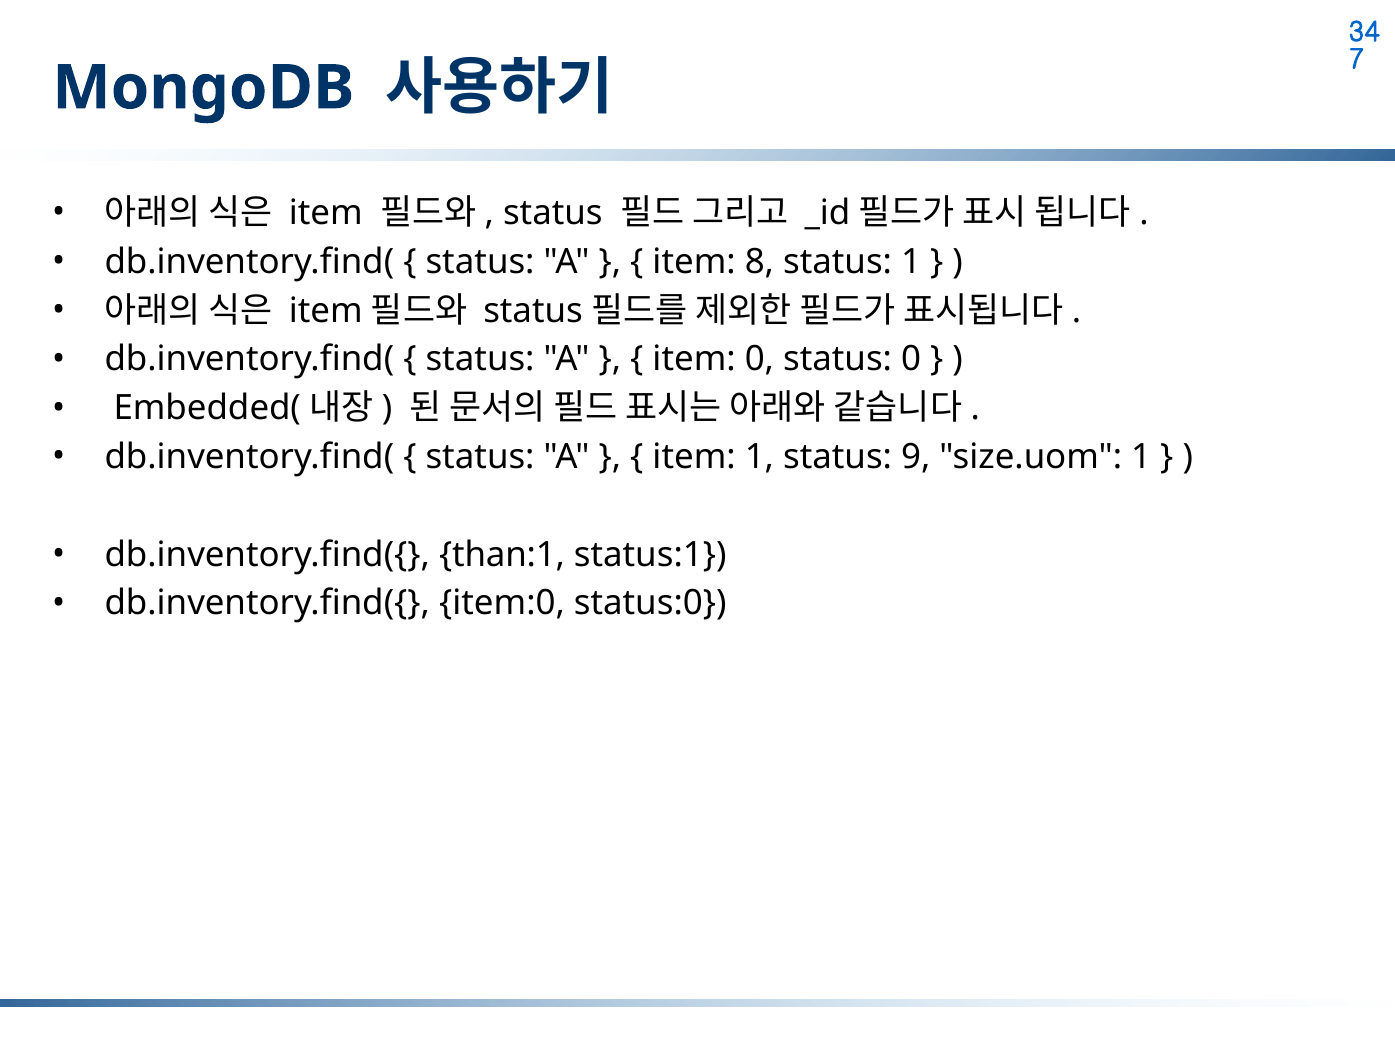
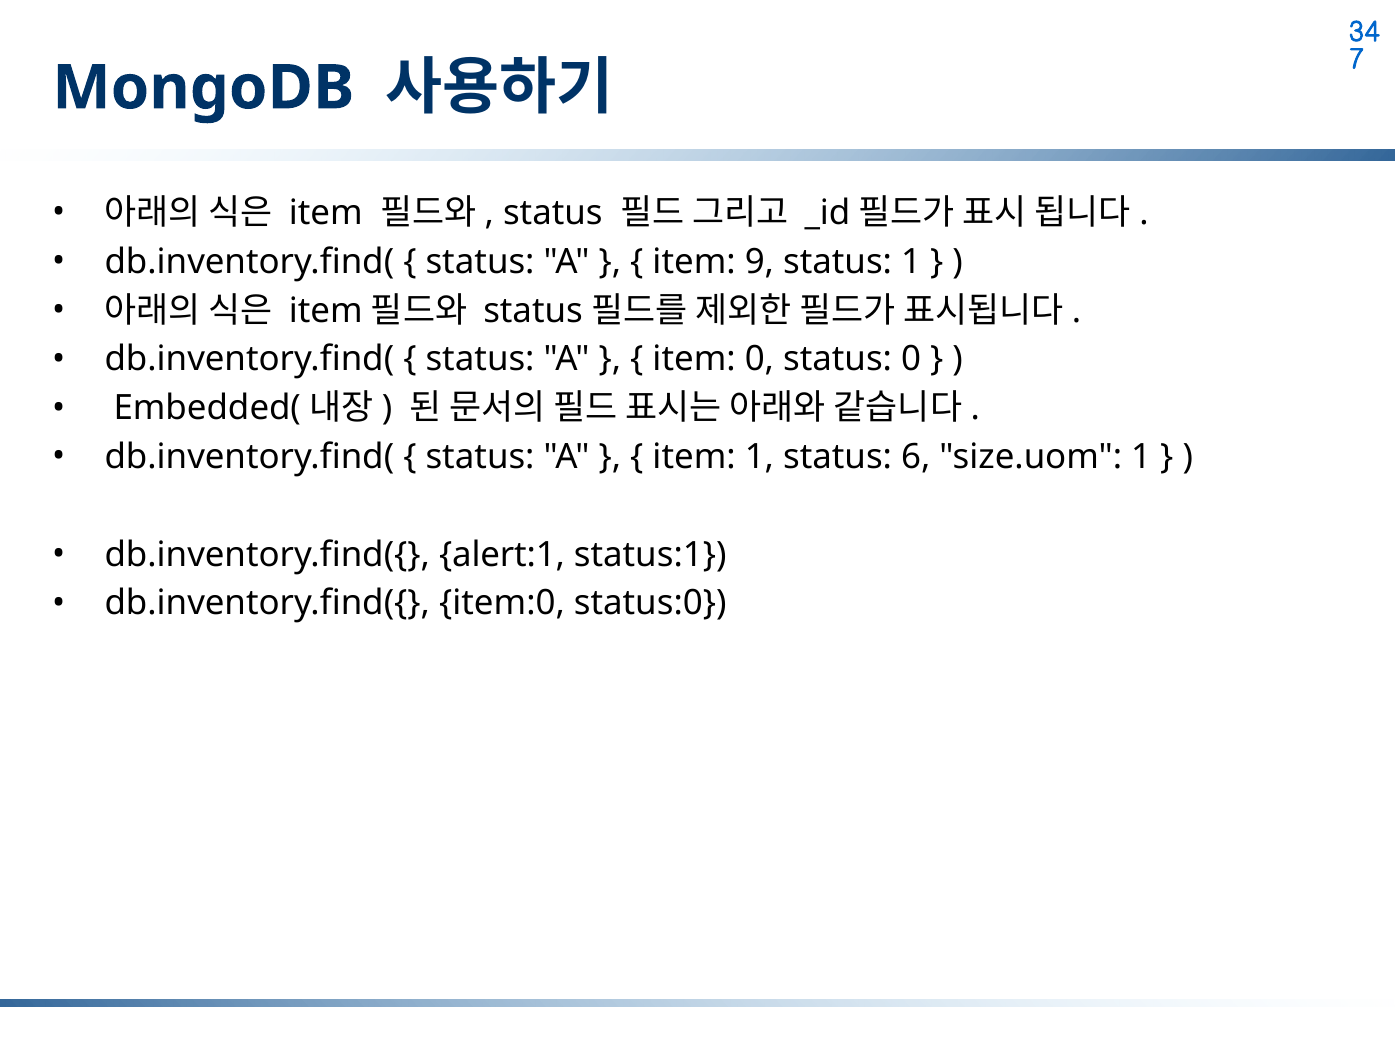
8: 8 -> 9 (759, 262)
9: 9 -> 6 (916, 457)
than:1: than:1 -> alert:1 (502, 555)
